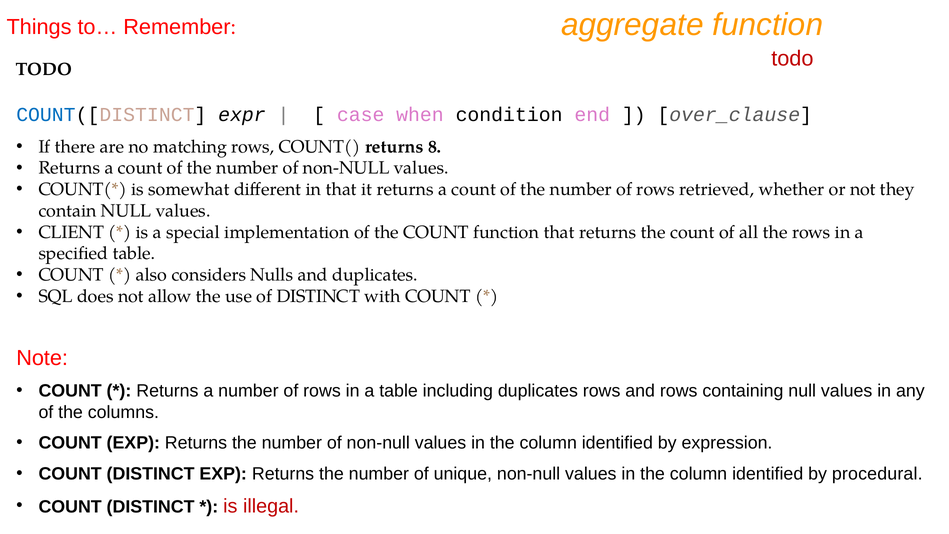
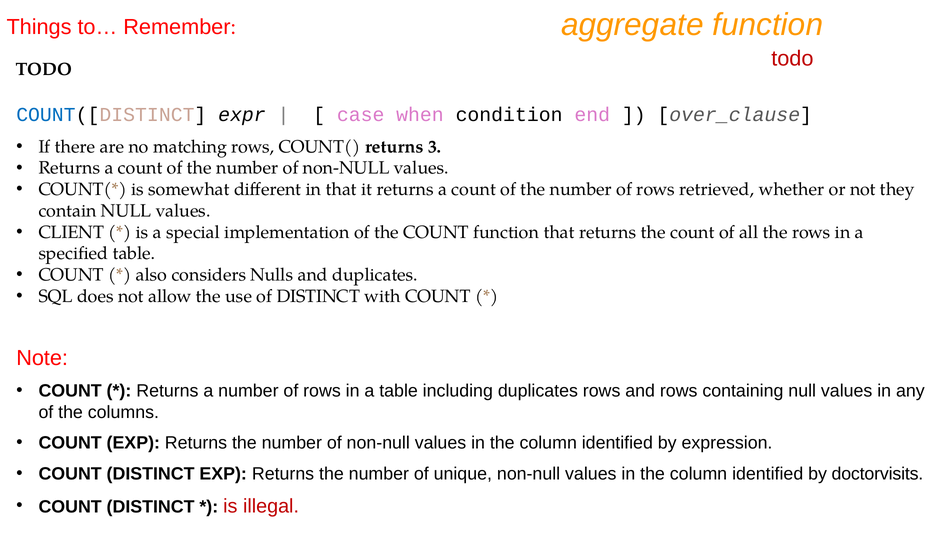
8: 8 -> 3 (435, 147)
procedural: procedural -> doctorvisits (877, 474)
